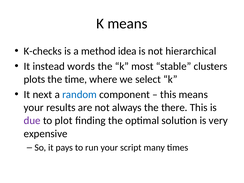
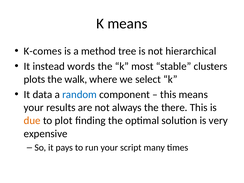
K-checks: K-checks -> K-comes (43, 51)
idea: idea -> tree (127, 51)
time: time -> walk (76, 79)
next: next -> data (42, 95)
due colour: purple -> orange (32, 121)
